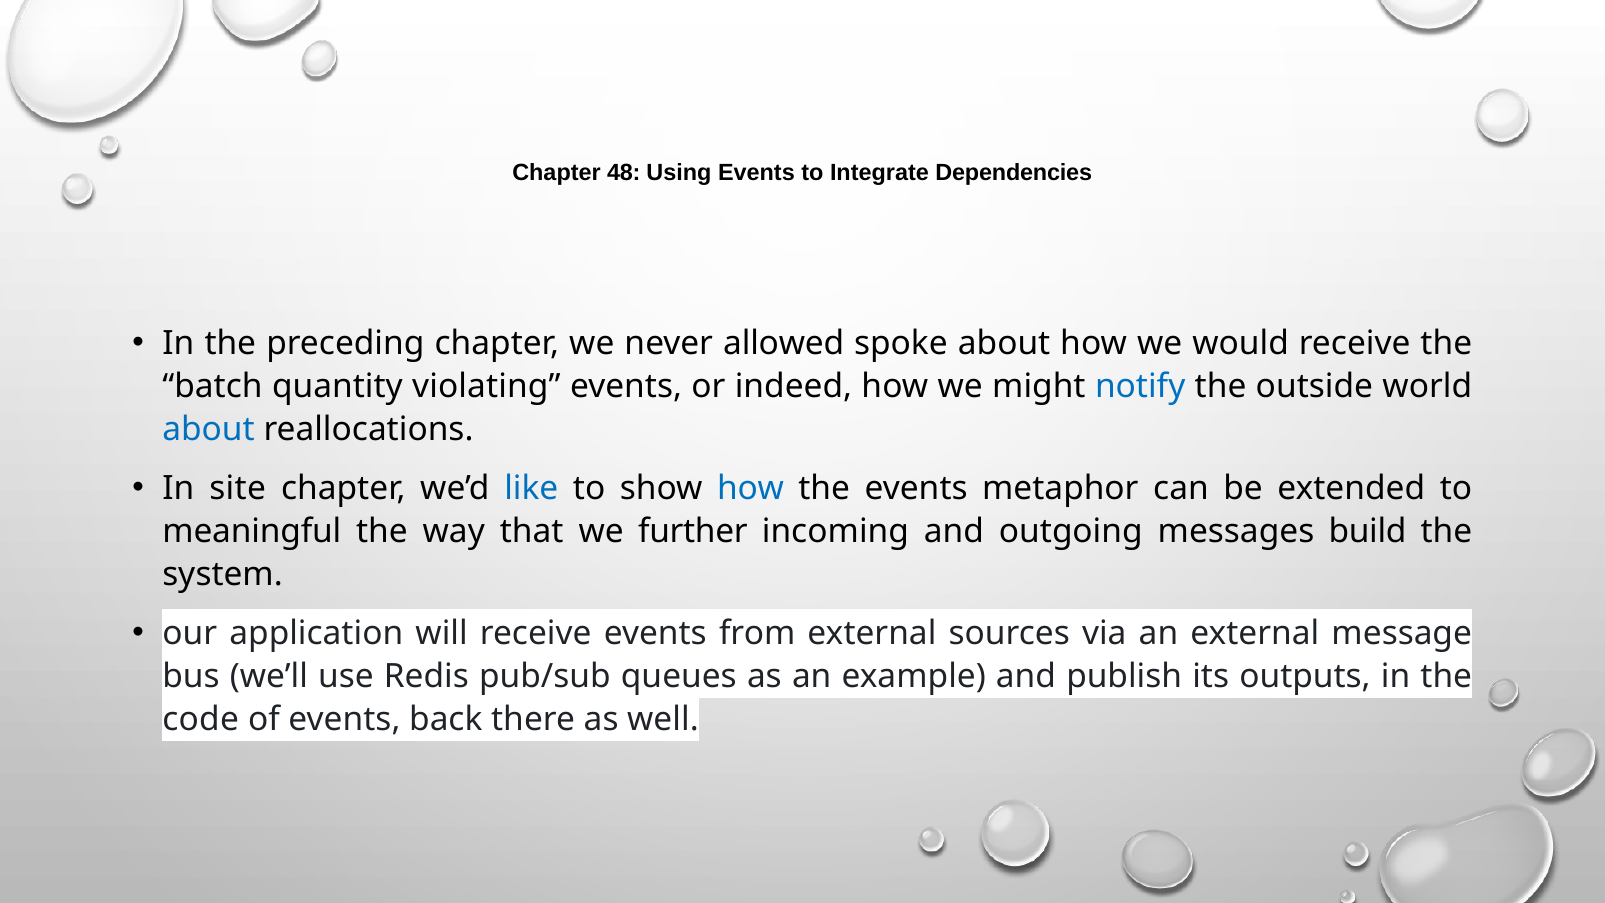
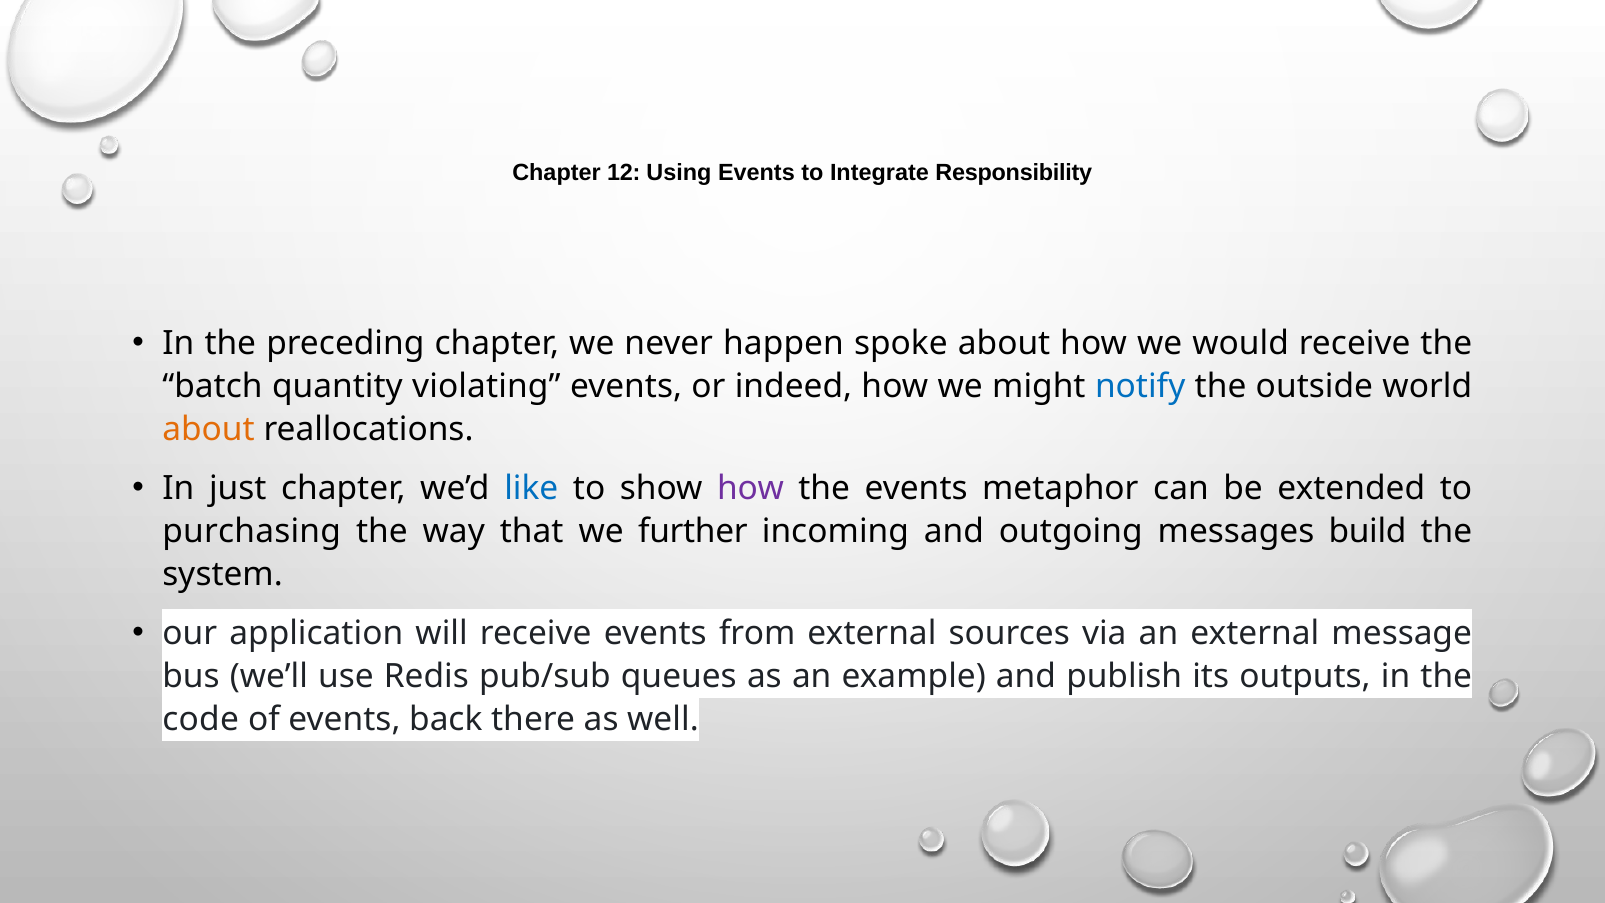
48: 48 -> 12 (624, 172)
Dependencies: Dependencies -> Responsibility (1014, 172)
allowed: allowed -> happen (784, 343)
about colour: blue -> orange (209, 430)
site: site -> just (238, 488)
how colour: blue -> purple (751, 488)
meaningful: meaningful -> purchasing (252, 531)
